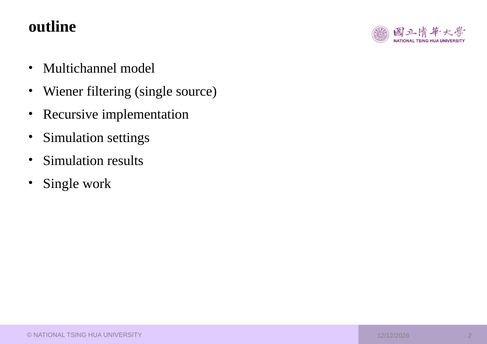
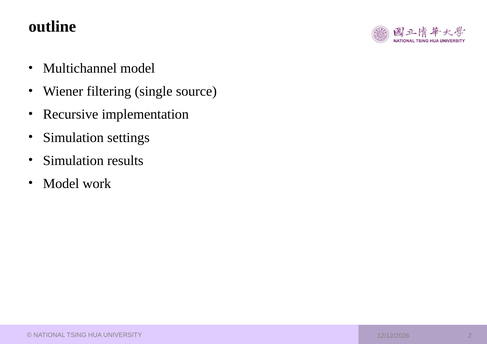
Single: Single -> Model (61, 184)
